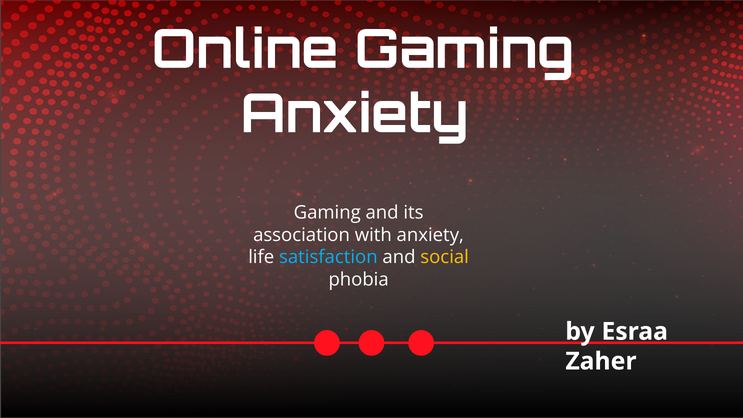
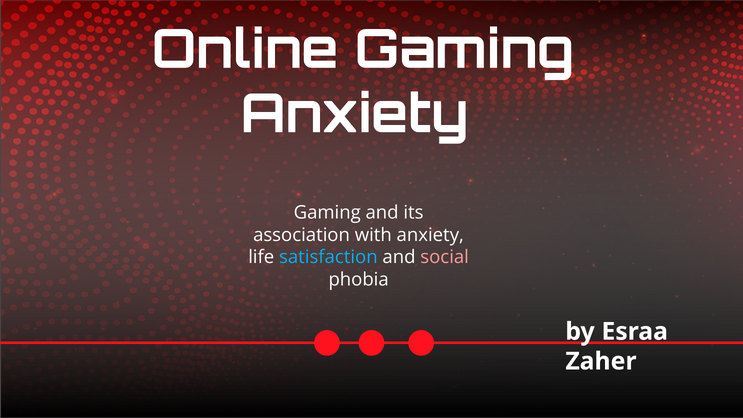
social colour: yellow -> pink (445, 257)
